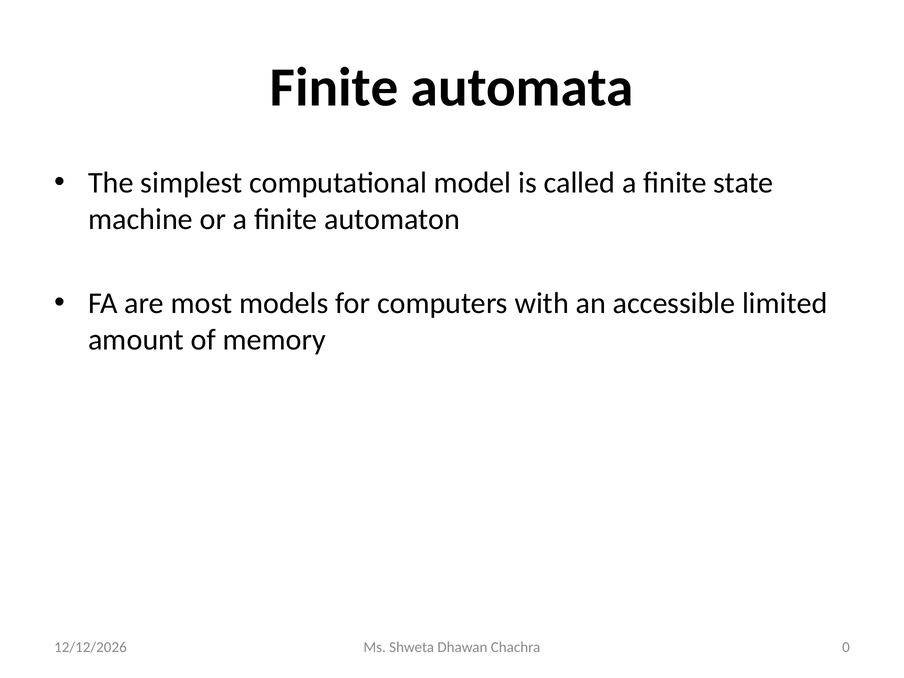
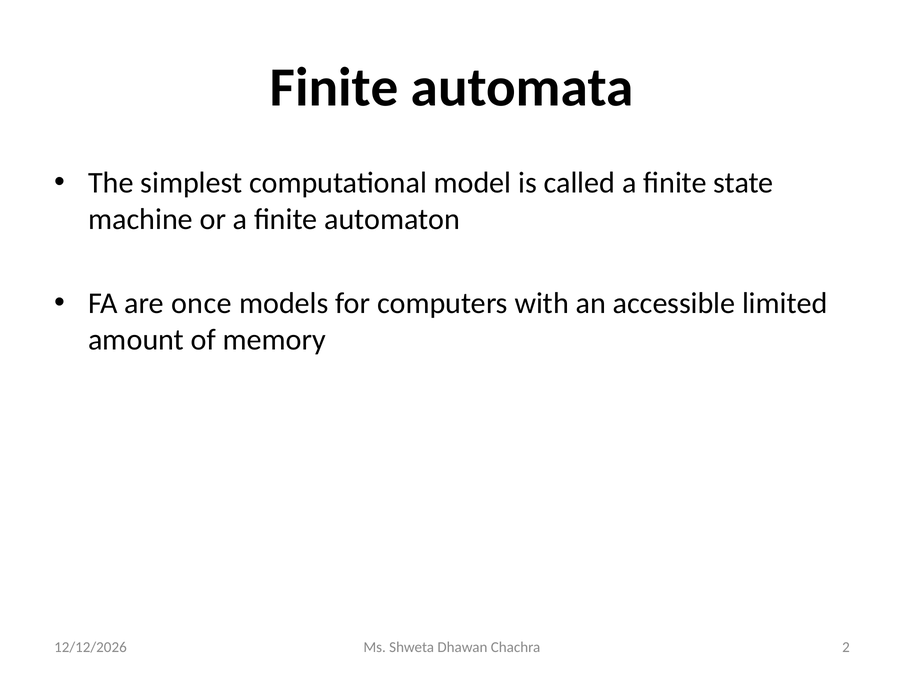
most: most -> once (201, 303)
0: 0 -> 2 (846, 647)
